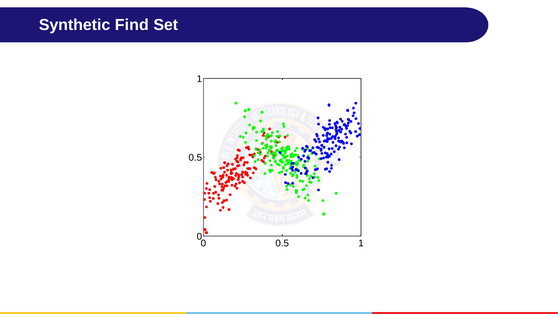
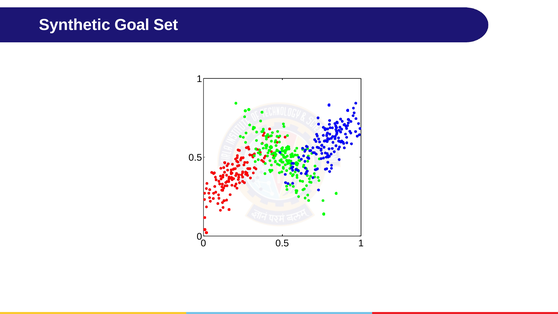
Find: Find -> Goal (132, 25)
